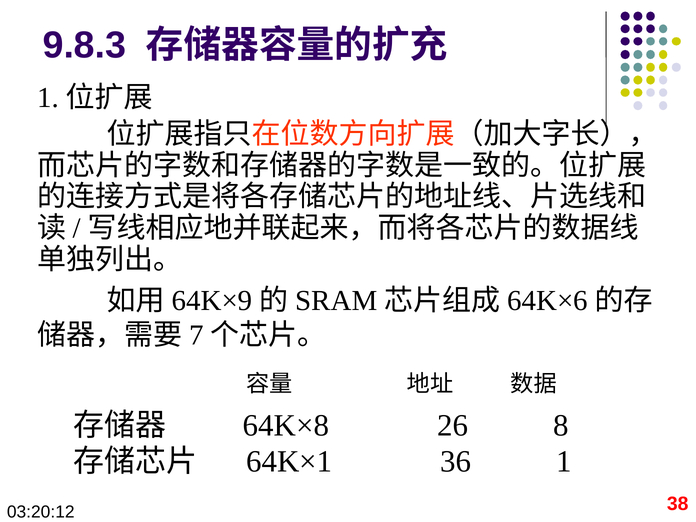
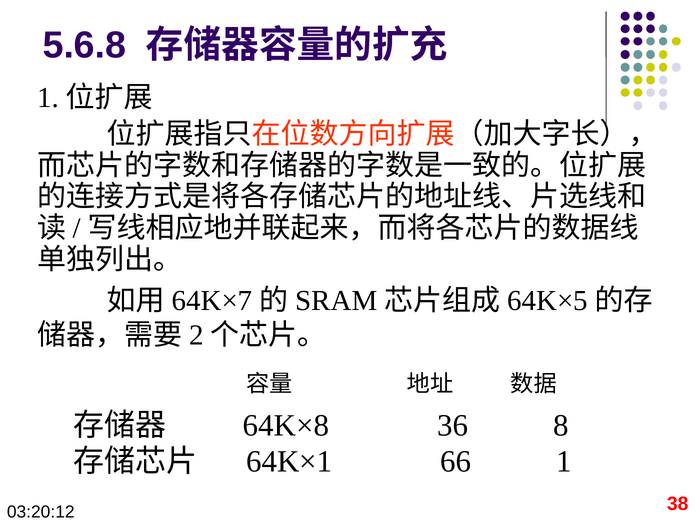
9.8.3: 9.8.3 -> 5.6.8 (84, 45)
64K×9: 64K×9 -> 64K×7 (212, 301)
64K×6: 64K×6 -> 64K×5 (548, 301)
7: 7 -> 2 (196, 335)
26: 26 -> 36 (453, 425)
36: 36 -> 66 (456, 462)
